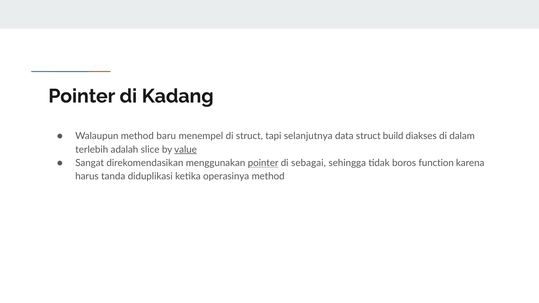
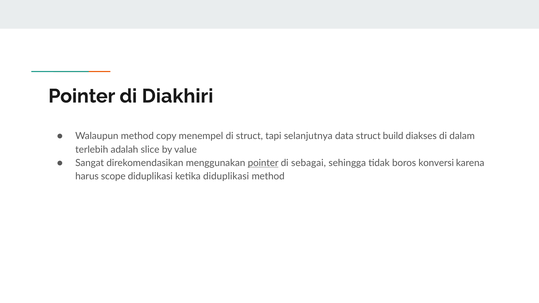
Kadang: Kadang -> Diakhiri (178, 96)
baru: baru -> copy (166, 136)
value underline: present -> none (186, 150)
function: function -> konversi (436, 163)
tanda: tanda -> scope (113, 177)
ketika operasinya: operasinya -> diduplikasi (226, 177)
